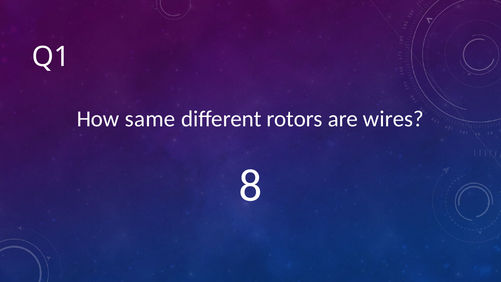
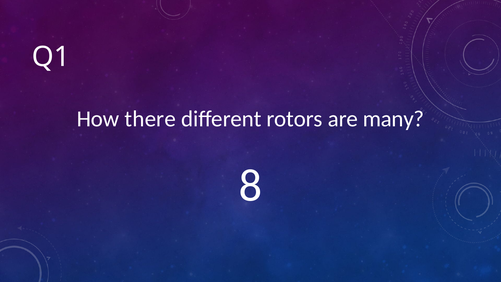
same: same -> there (150, 119)
wires: wires -> many (394, 119)
